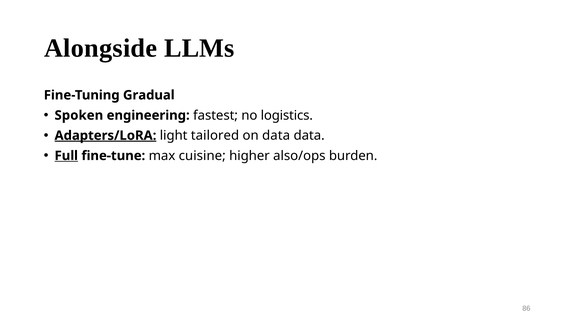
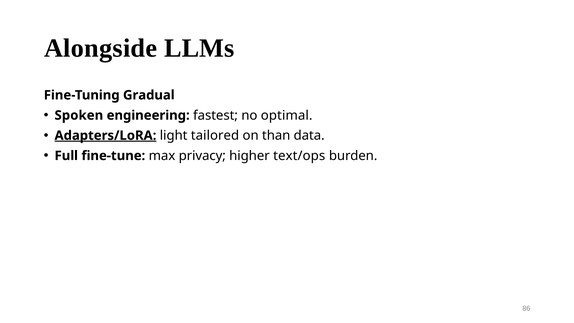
logistics: logistics -> optimal (287, 115)
on data: data -> than (276, 135)
Full underline: present -> none (66, 156)
cuisine: cuisine -> privacy (202, 156)
also/ops: also/ops -> text/ops (299, 156)
